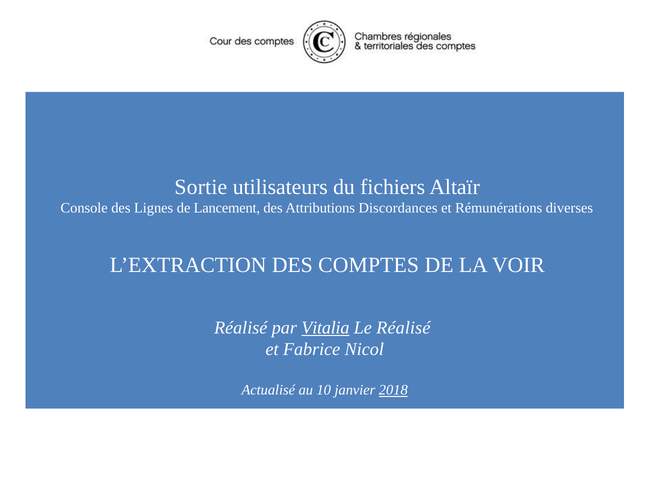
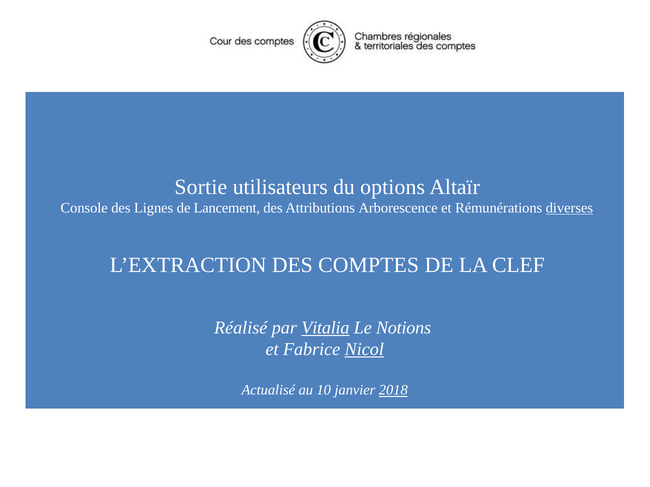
fichiers: fichiers -> options (393, 187)
Discordances: Discordances -> Arborescence (398, 208)
diverses underline: none -> present (569, 208)
VOIR: VOIR -> CLEF (518, 265)
Le Réalisé: Réalisé -> Notions (404, 328)
Nicol underline: none -> present (364, 350)
